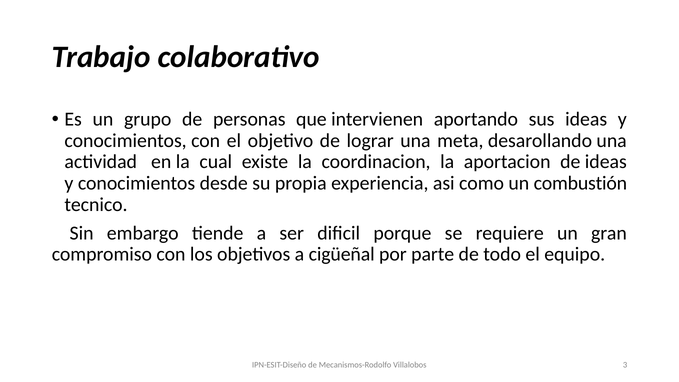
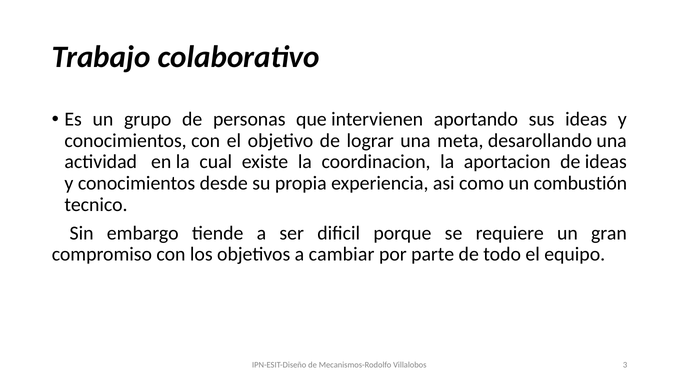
cigüeñal: cigüeñal -> cambiar (342, 254)
